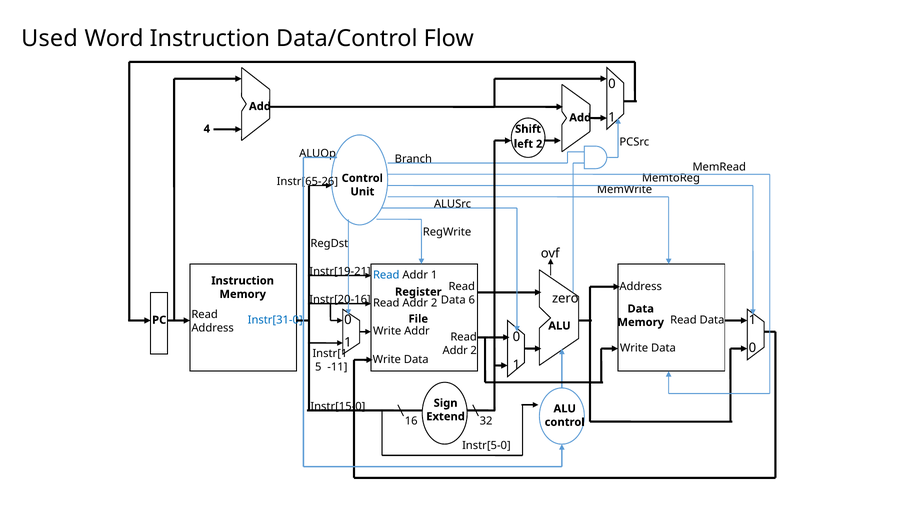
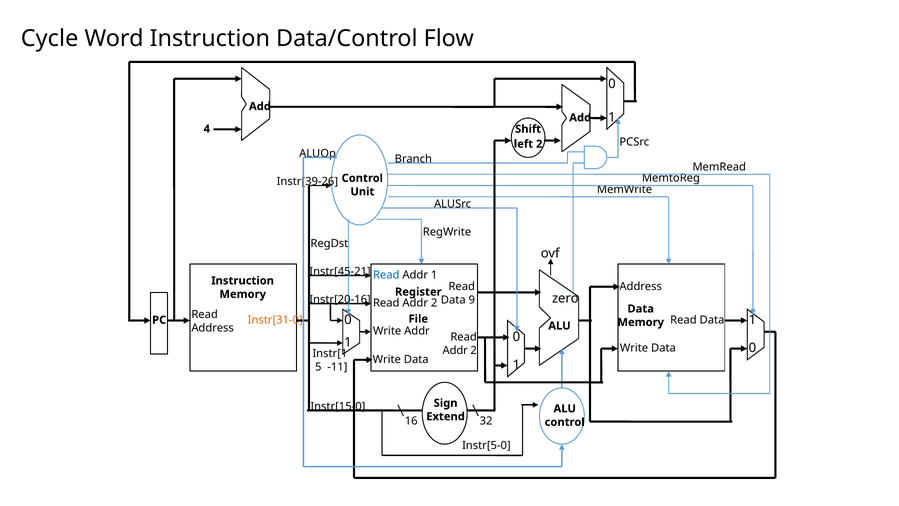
Used: Used -> Cycle (50, 38)
Instr[65-26: Instr[65-26 -> Instr[39-26 (307, 181)
Instr[19-21: Instr[19-21 -> Instr[45-21 (340, 271)
6: 6 -> 9 (472, 300)
Instr[31-0 colour: blue -> orange (275, 320)
